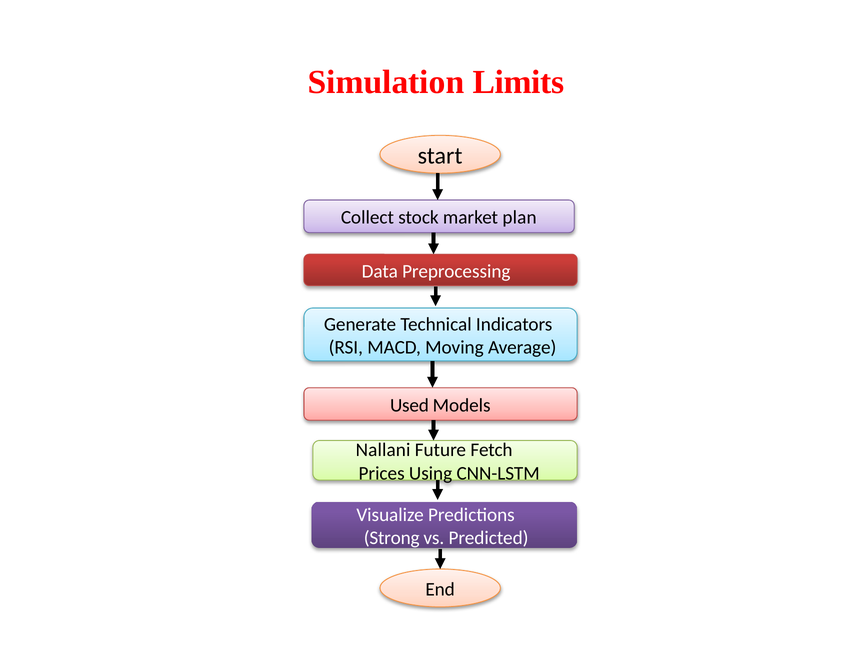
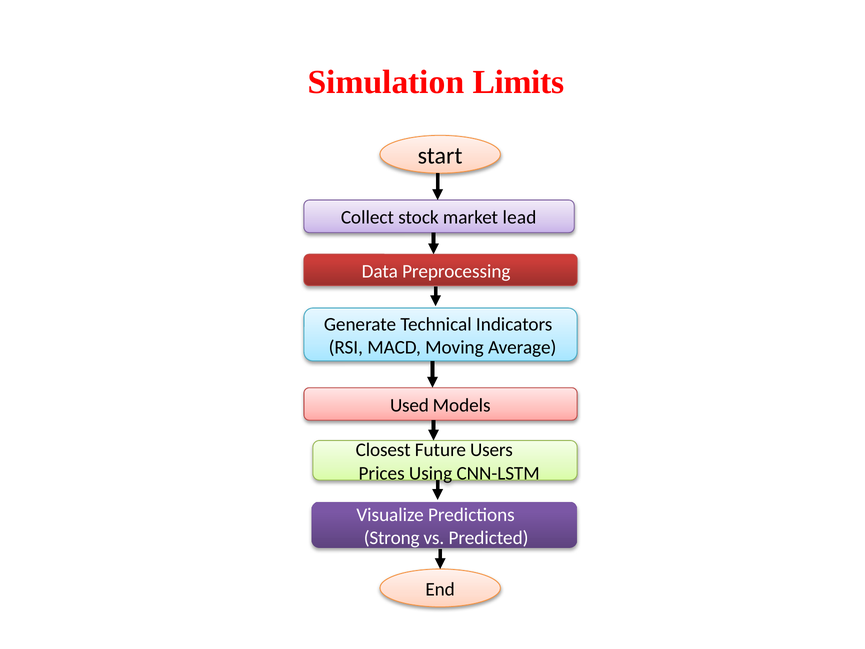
plan: plan -> lead (520, 218)
Nallani: Nallani -> Closest (383, 450)
Fetch: Fetch -> Users (491, 450)
